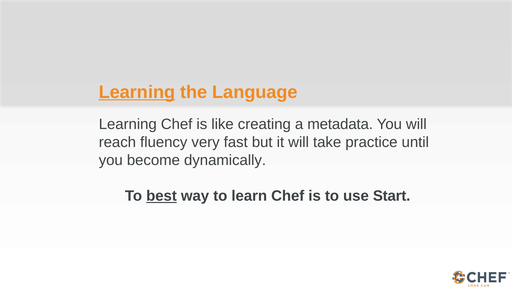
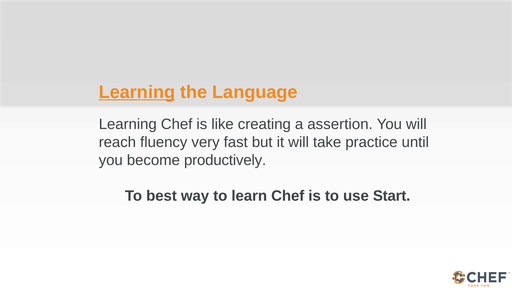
metadata: metadata -> assertion (340, 124)
dynamically: dynamically -> productively (225, 160)
best underline: present -> none (162, 196)
